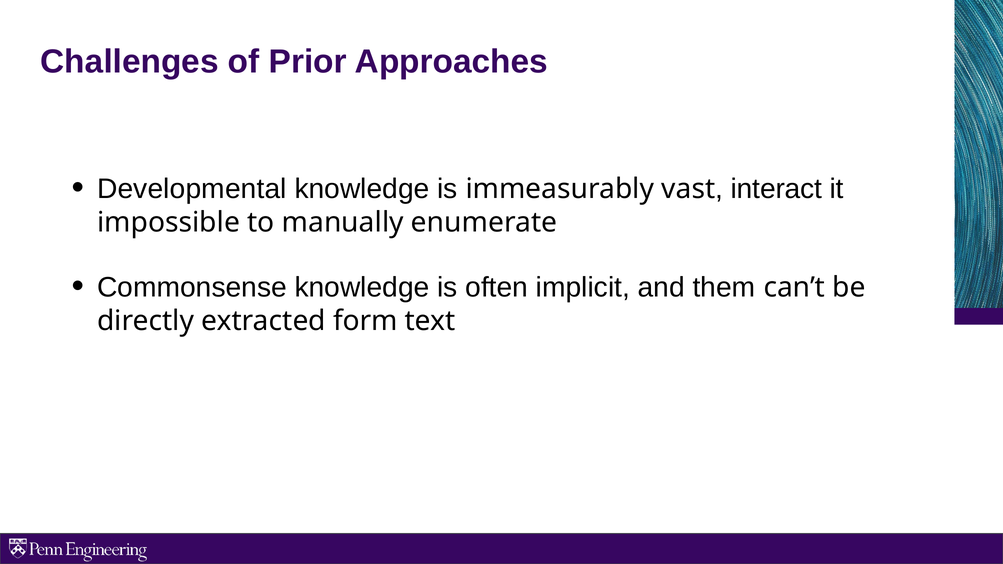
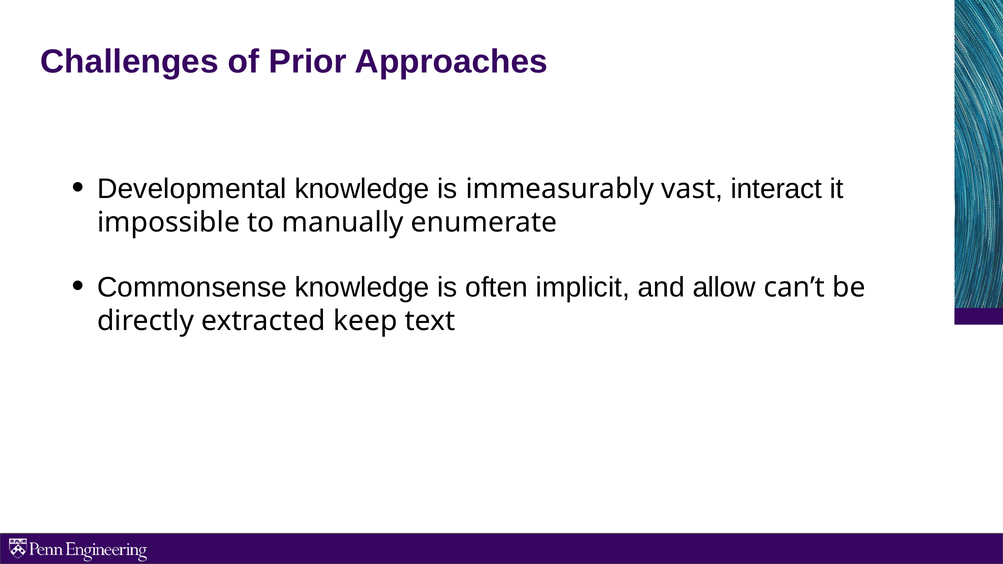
them: them -> allow (724, 287)
form: form -> keep (365, 321)
